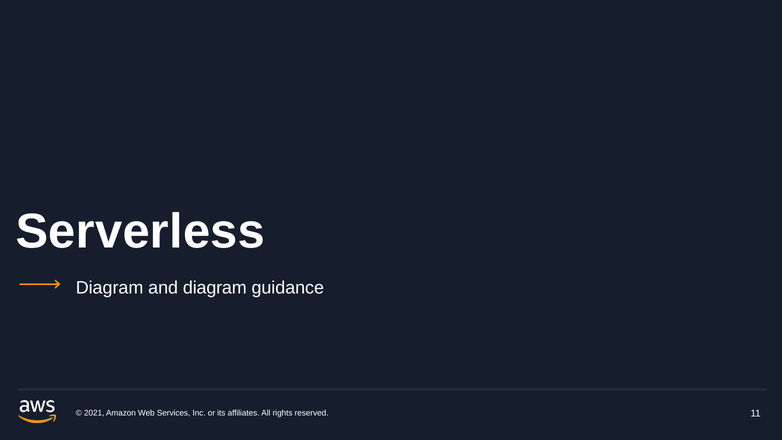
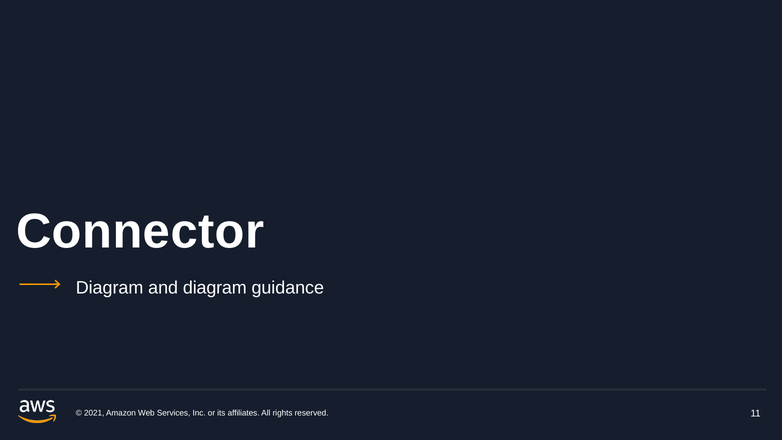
Serverless: Serverless -> Connector (140, 231)
